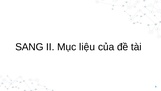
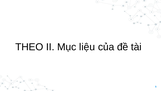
SANG: SANG -> THEO (29, 47)
